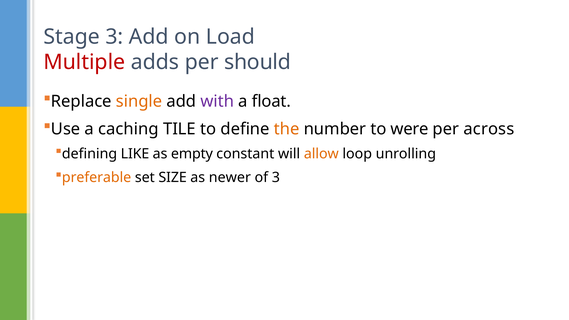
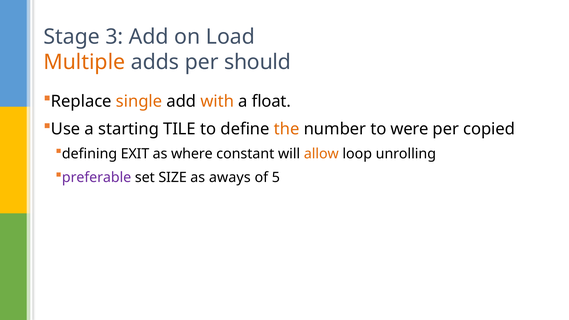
Multiple colour: red -> orange (84, 62)
with colour: purple -> orange (217, 101)
caching: caching -> starting (129, 129)
across: across -> copied (489, 129)
LIKE: LIKE -> EXIT (135, 154)
empty: empty -> where (192, 154)
preferable colour: orange -> purple (97, 178)
newer: newer -> aways (230, 178)
of 3: 3 -> 5 (276, 178)
